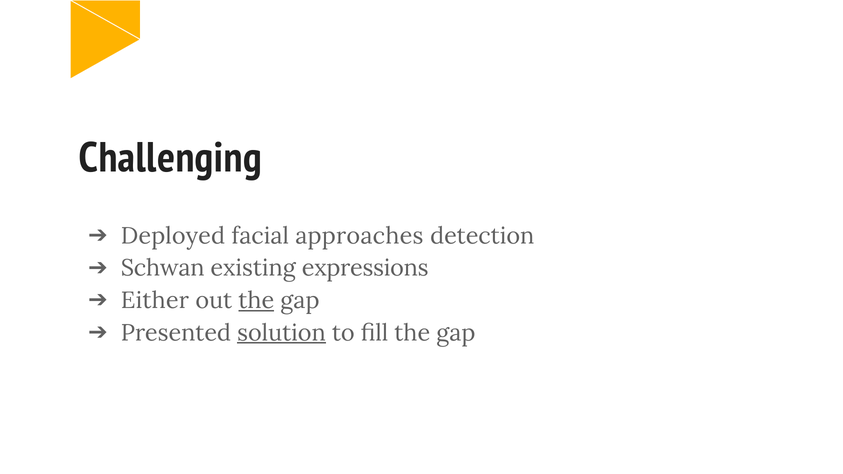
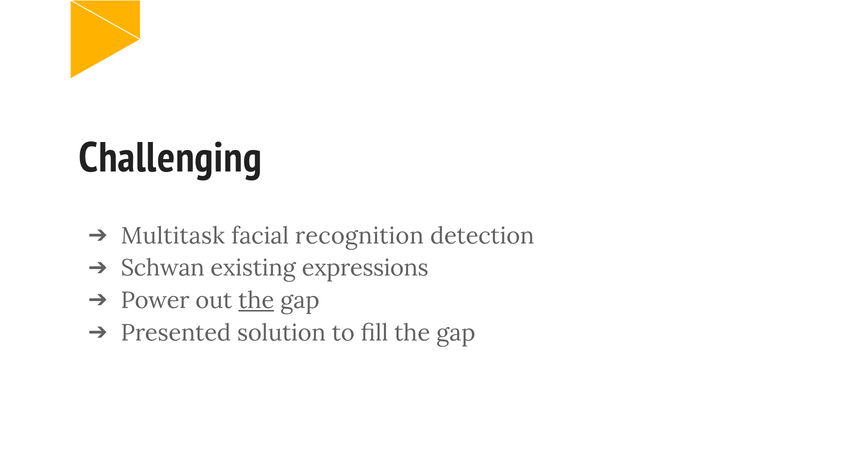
Deployed: Deployed -> Multitask (173, 236)
approaches: approaches -> recognition (359, 236)
Either: Either -> Power (155, 301)
solution underline: present -> none (281, 333)
